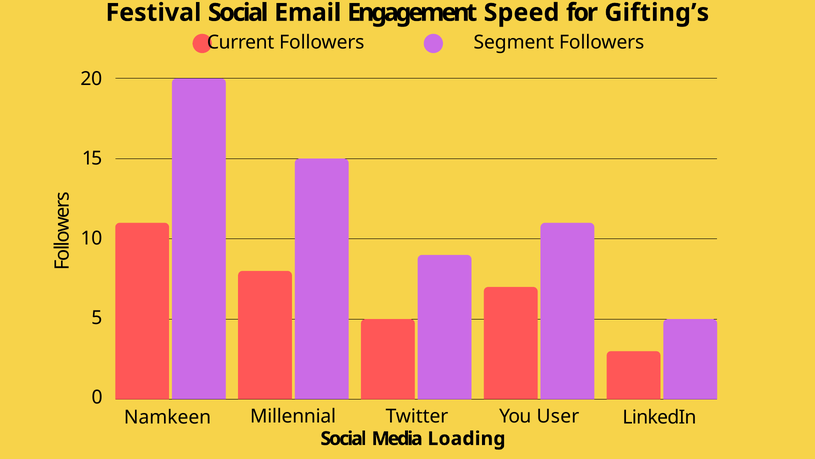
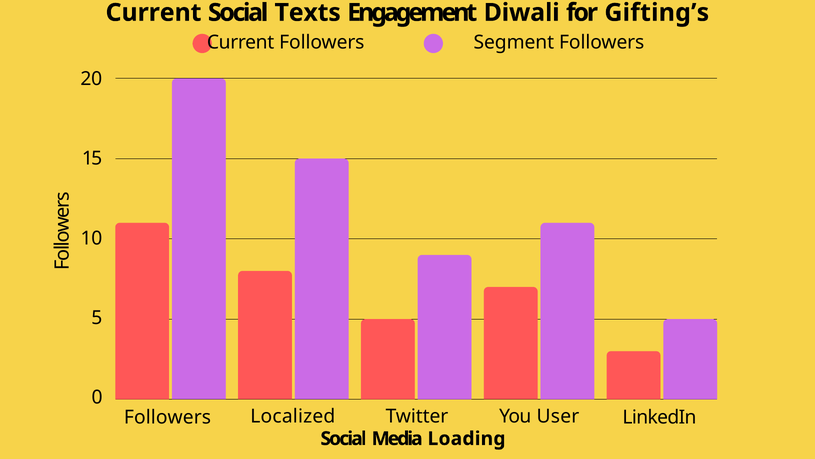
Festival: Festival -> Current (154, 13)
Email: Email -> Texts (308, 13)
Speed: Speed -> Diwali (522, 13)
Millennial: Millennial -> Localized (293, 416)
Namkeen: Namkeen -> Followers (168, 417)
